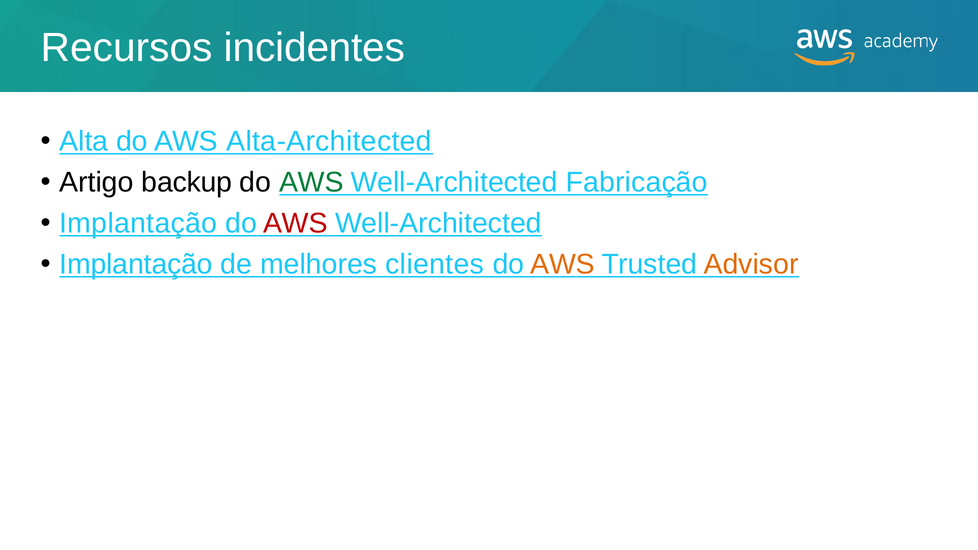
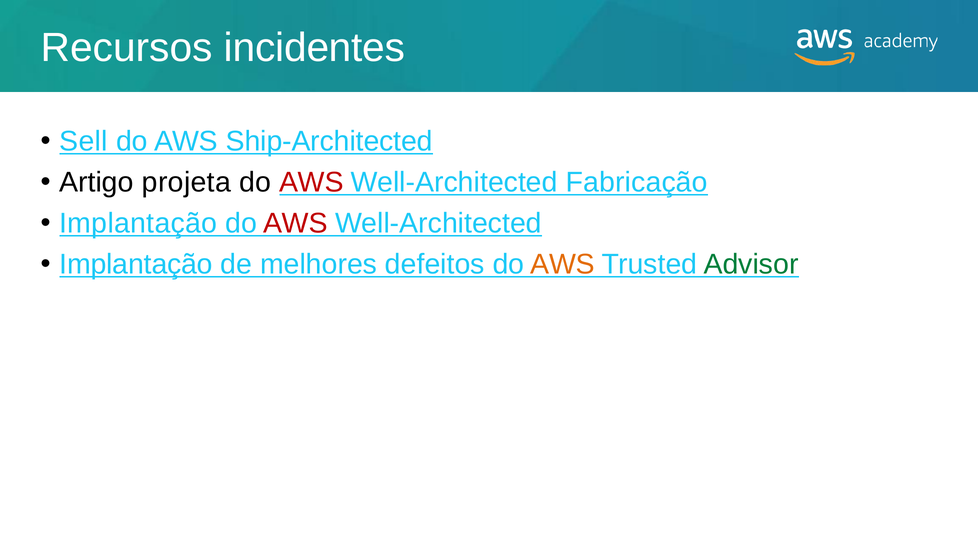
Alta: Alta -> Sell (84, 141)
Alta-Architected: Alta-Architected -> Ship-Architected (329, 141)
backup: backup -> projeta (186, 183)
AWS colour: green -> red (311, 183)
clientes: clientes -> defeitos (435, 265)
Advisor colour: orange -> green (751, 265)
